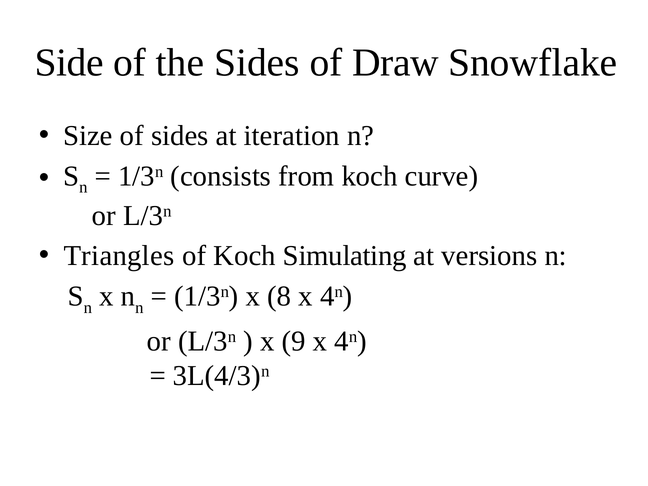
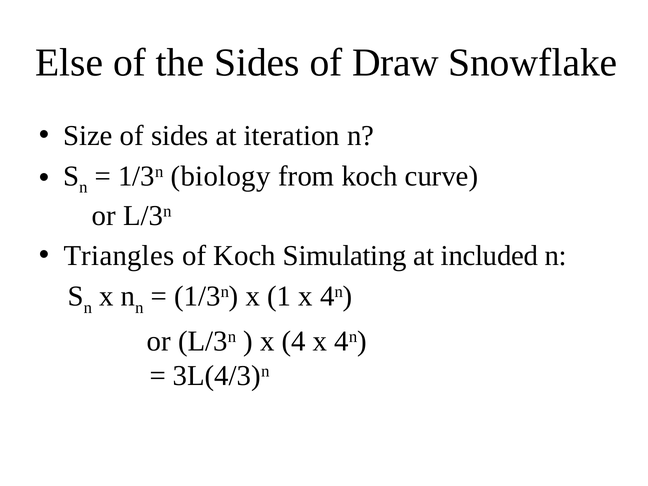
Side: Side -> Else (69, 63)
consists: consists -> biology (221, 176)
versions: versions -> included (490, 256)
8: 8 -> 1 (279, 296)
9: 9 -> 4 (294, 341)
